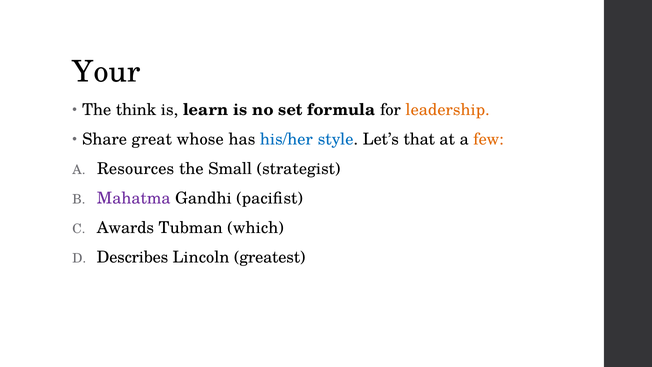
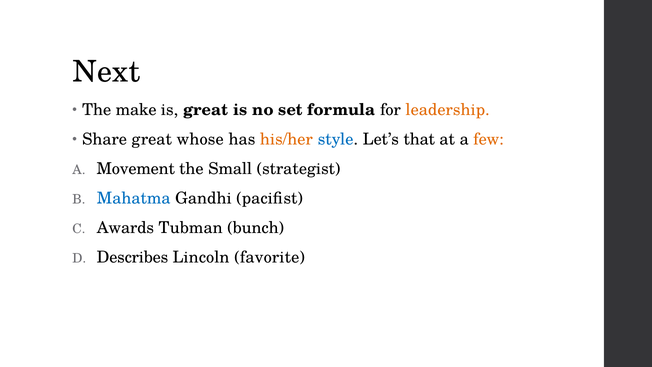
Your: Your -> Next (107, 72)
think: think -> make (136, 110)
is learn: learn -> great (206, 110)
his/her colour: blue -> orange (286, 139)
Resources: Resources -> Movement (136, 169)
Mahatma colour: purple -> blue (134, 198)
which: which -> bunch (256, 228)
greatest: greatest -> favorite (270, 257)
